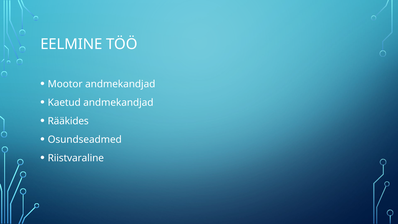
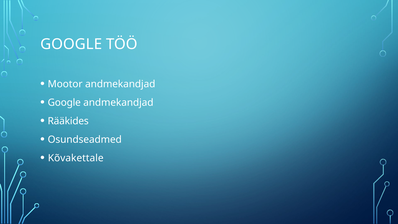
EELMINE: EELMINE -> GOOGLE (71, 44)
Kaetud: Kaetud -> Google (64, 102)
Riistvaraline: Riistvaraline -> Kõvakettale (76, 158)
